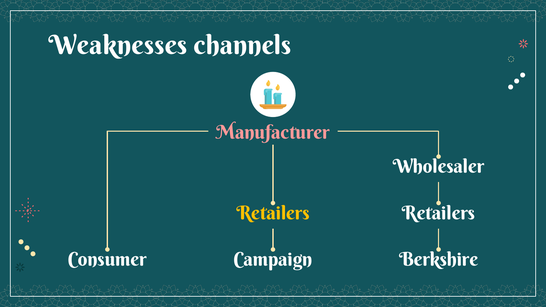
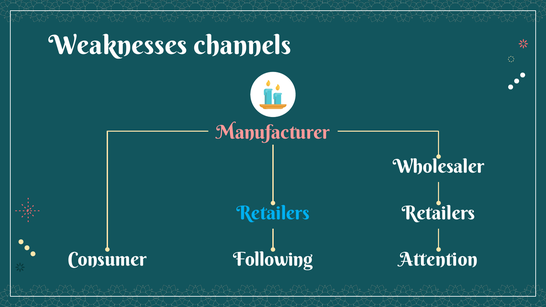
Retailers colour: yellow -> light blue (273, 213)
Campaign: Campaign -> Following (273, 260)
Berkshire: Berkshire -> Attention (438, 260)
